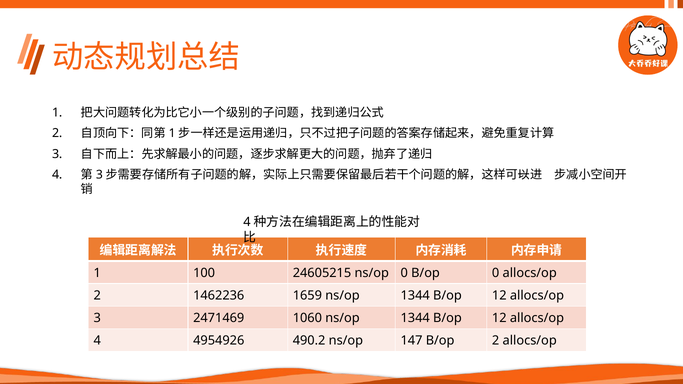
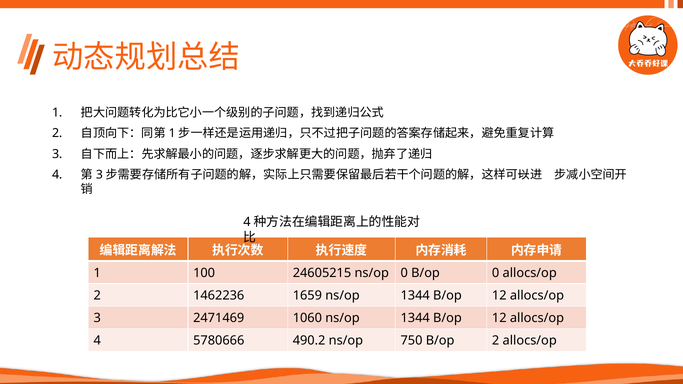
4954926: 4954926 -> 5780666 (219, 341)
147: 147 -> 750 (412, 341)
